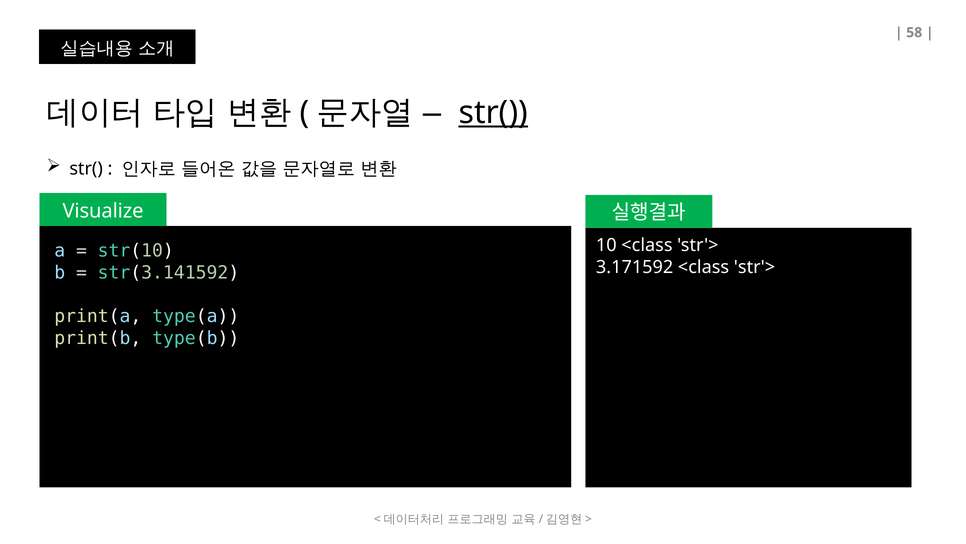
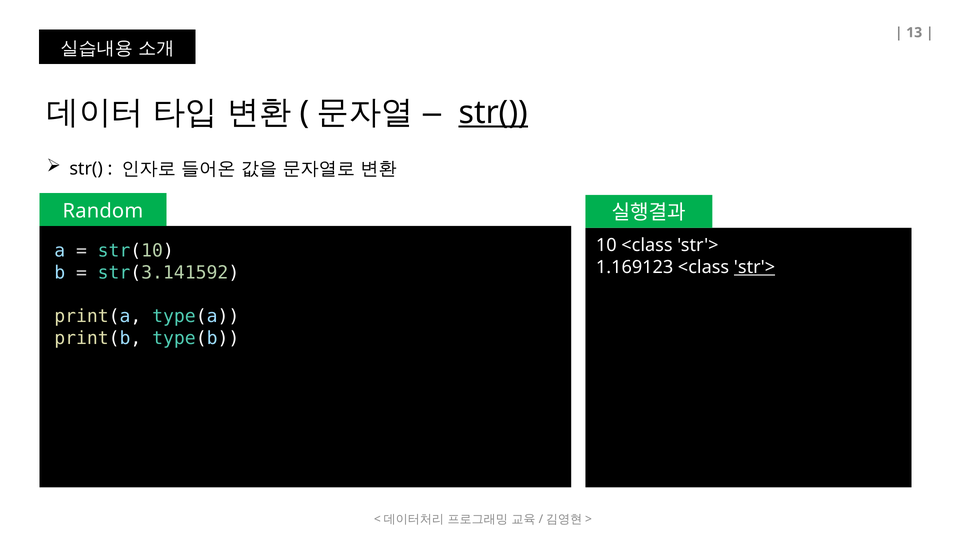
58: 58 -> 13 (914, 33)
Visualize: Visualize -> Random (103, 211)
3.171592: 3.171592 -> 1.169123 (635, 267)
str'> underline: none -> present (755, 267)
